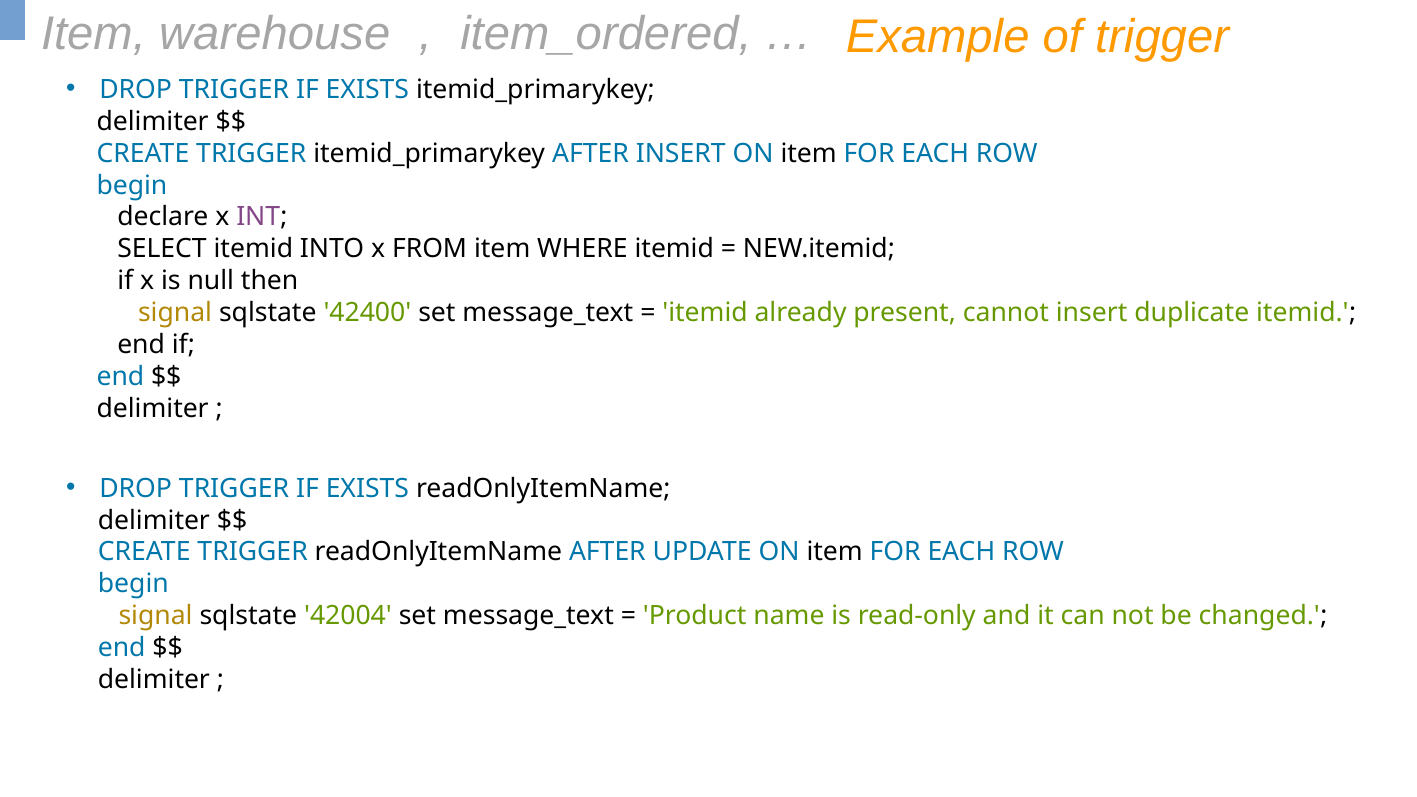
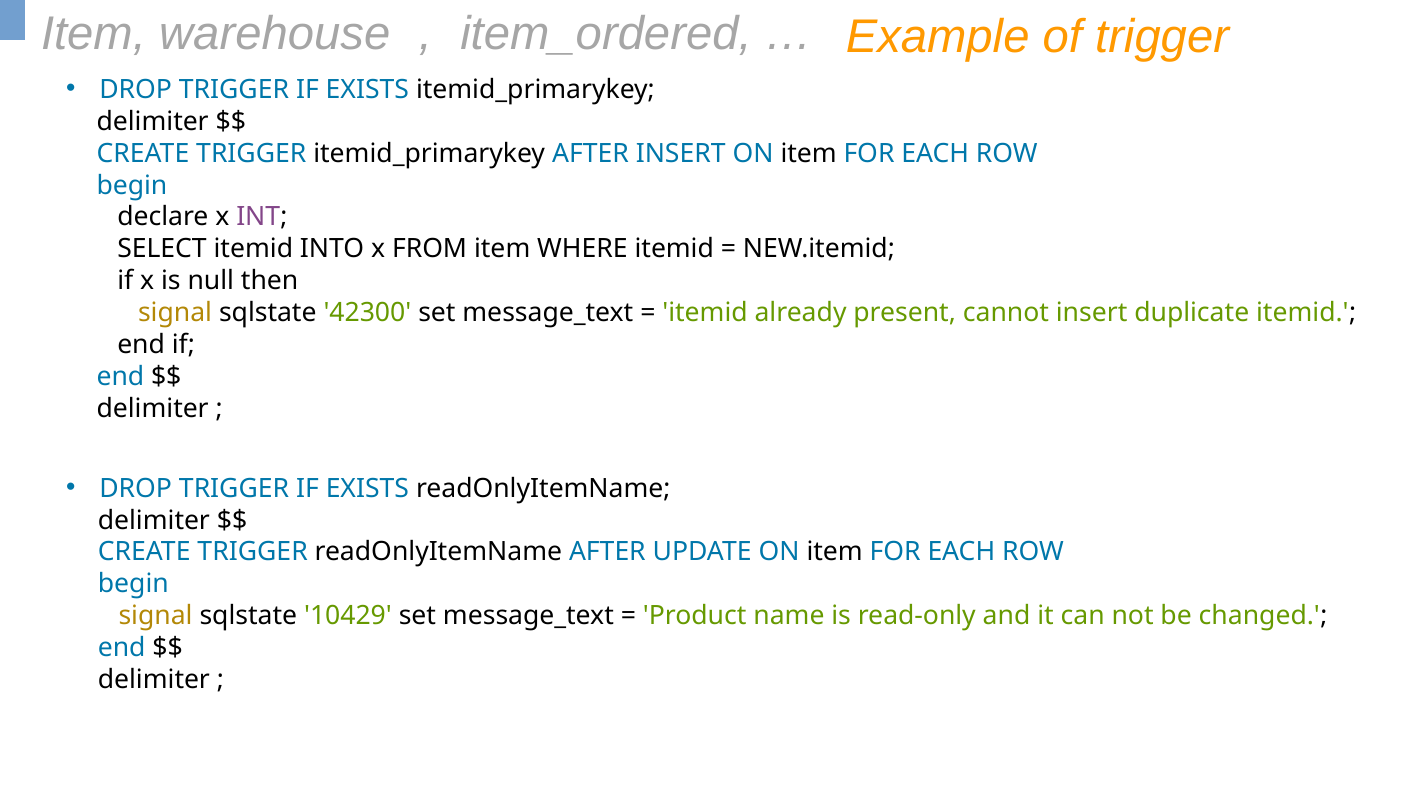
42400: 42400 -> 42300 (367, 313)
42004: 42004 -> 10429 (348, 616)
